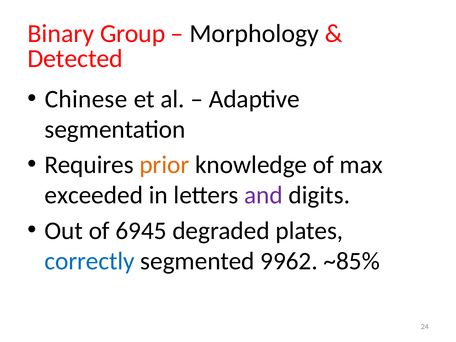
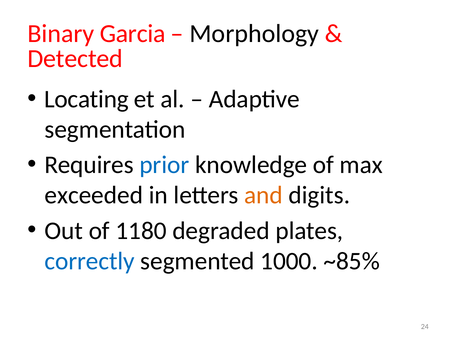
Group: Group -> Garcia (133, 34)
Chinese: Chinese -> Locating (86, 99)
prior colour: orange -> blue (164, 165)
and colour: purple -> orange (263, 195)
6945: 6945 -> 1180 (141, 231)
9962: 9962 -> 1000 (289, 261)
